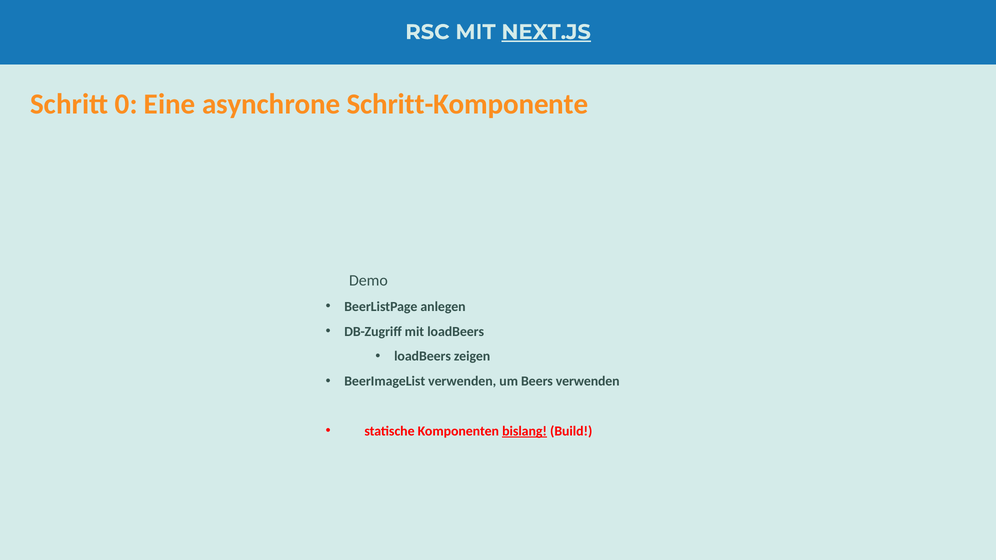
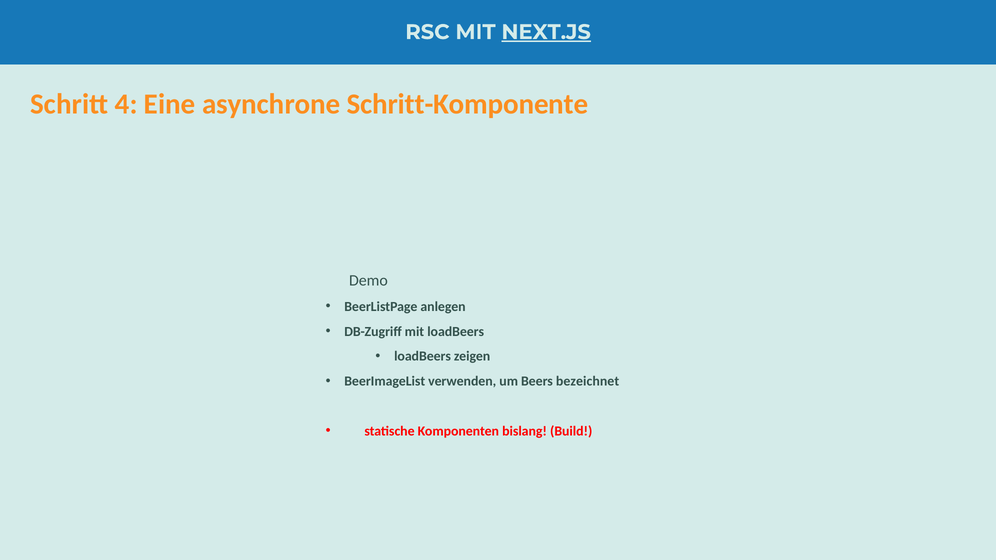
0: 0 -> 4 (126, 104)
Beers verwenden: verwenden -> bezeichnet (588, 382)
bislang underline: present -> none (525, 431)
